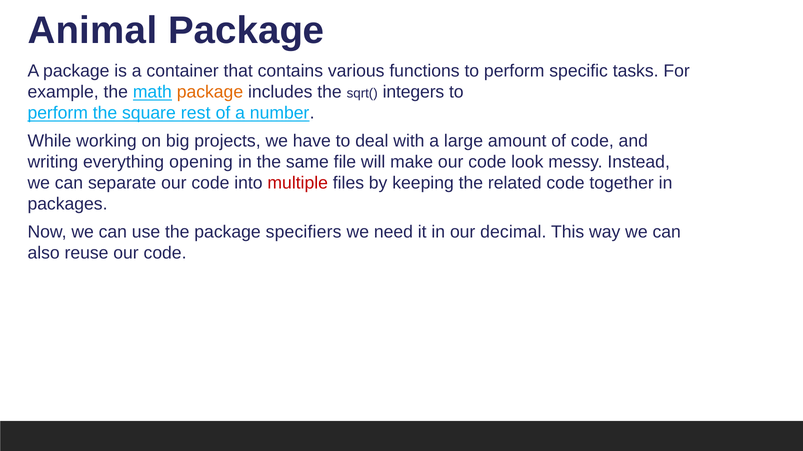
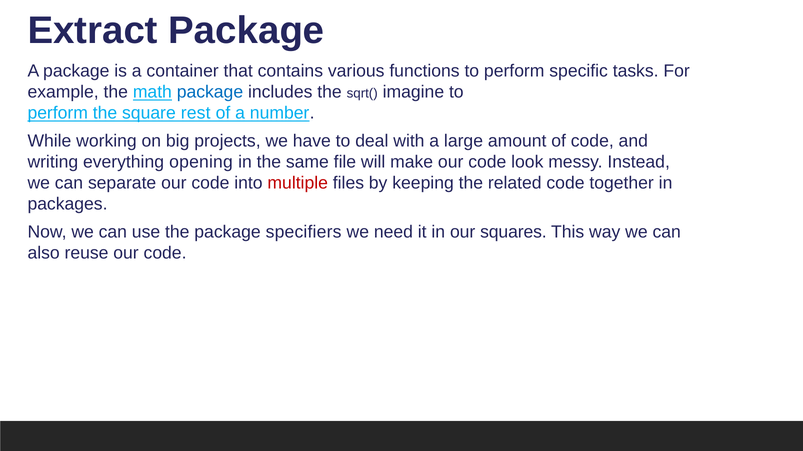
Animal: Animal -> Extract (93, 31)
package colour: orange -> blue (210, 92)
integers: integers -> imagine (413, 92)
decimal: decimal -> squares (513, 232)
